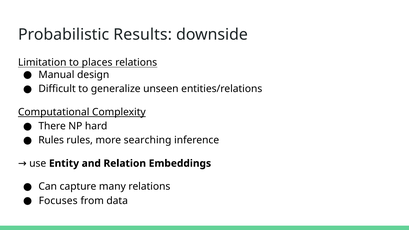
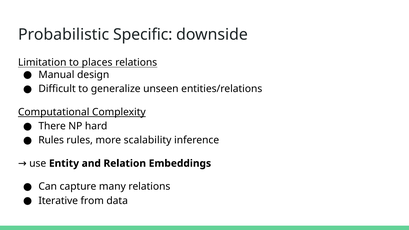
Results: Results -> Specific (143, 35)
searching: searching -> scalability (148, 140)
Focuses: Focuses -> Iterative (58, 201)
